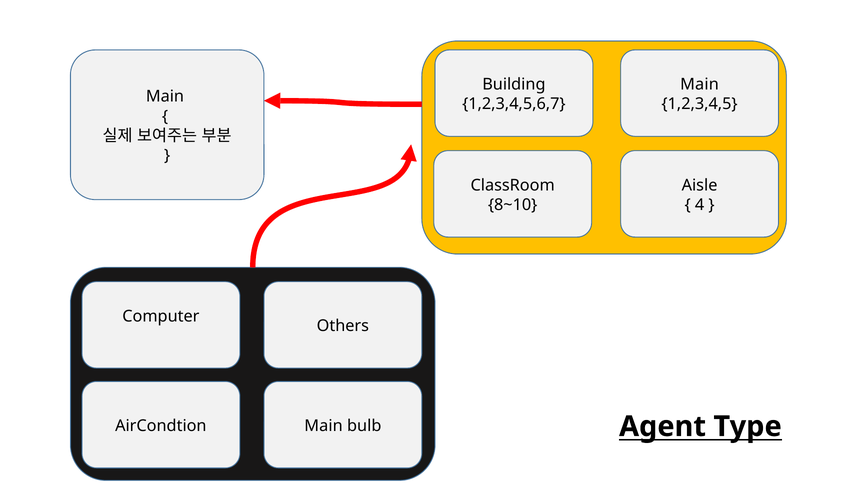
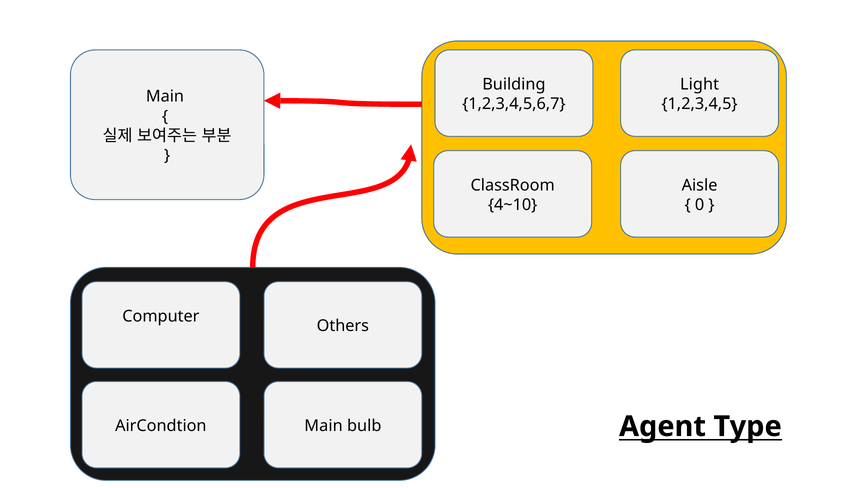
Main: Main -> Light (700, 85)
8~10: 8~10 -> 4~10 (513, 205)
4: 4 -> 0 (700, 205)
